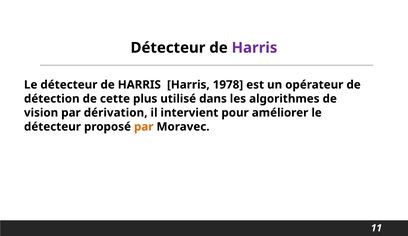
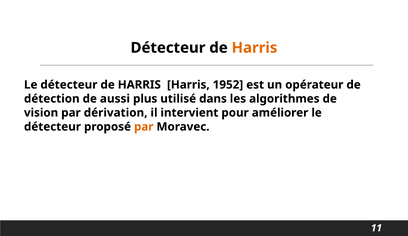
Harris colour: purple -> orange (254, 48)
1978: 1978 -> 1952 (228, 85)
cette: cette -> aussi (115, 99)
